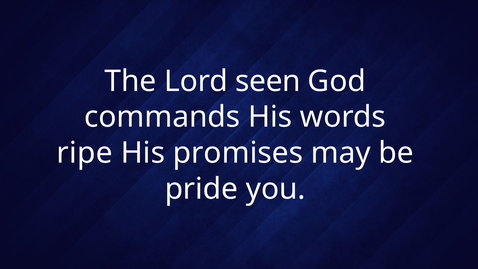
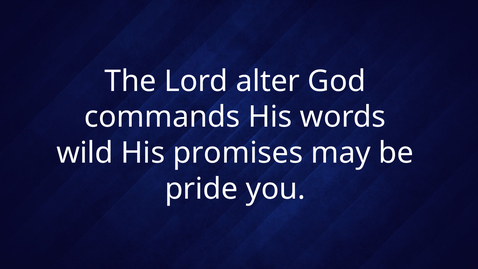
seen: seen -> alter (268, 81)
ripe: ripe -> wild (85, 153)
